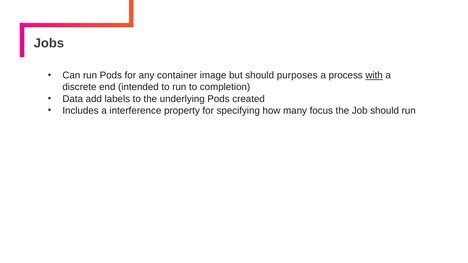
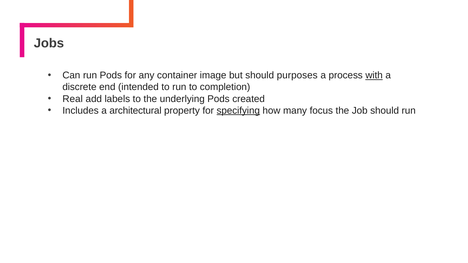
Data: Data -> Real (73, 99)
interference: interference -> architectural (135, 111)
specifying underline: none -> present (238, 111)
